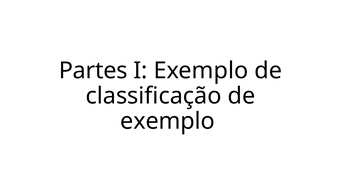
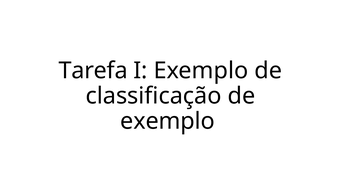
Partes: Partes -> Tarefa (93, 70)
